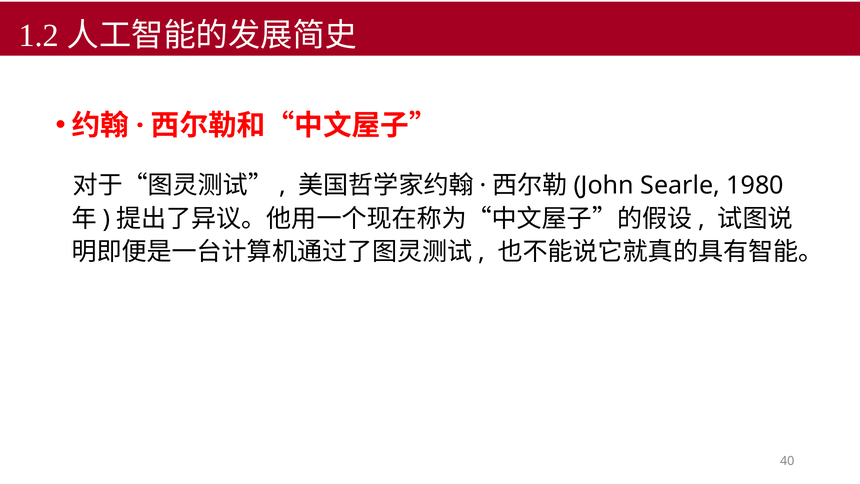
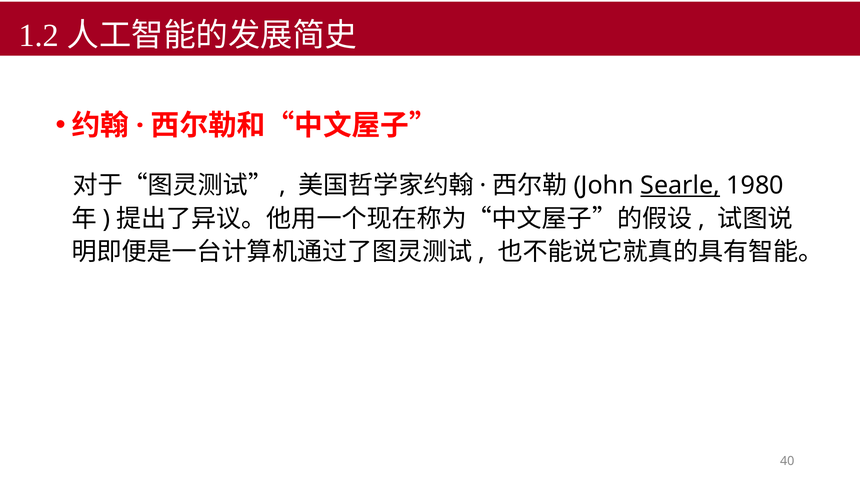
Searle underline: none -> present (680, 186)
